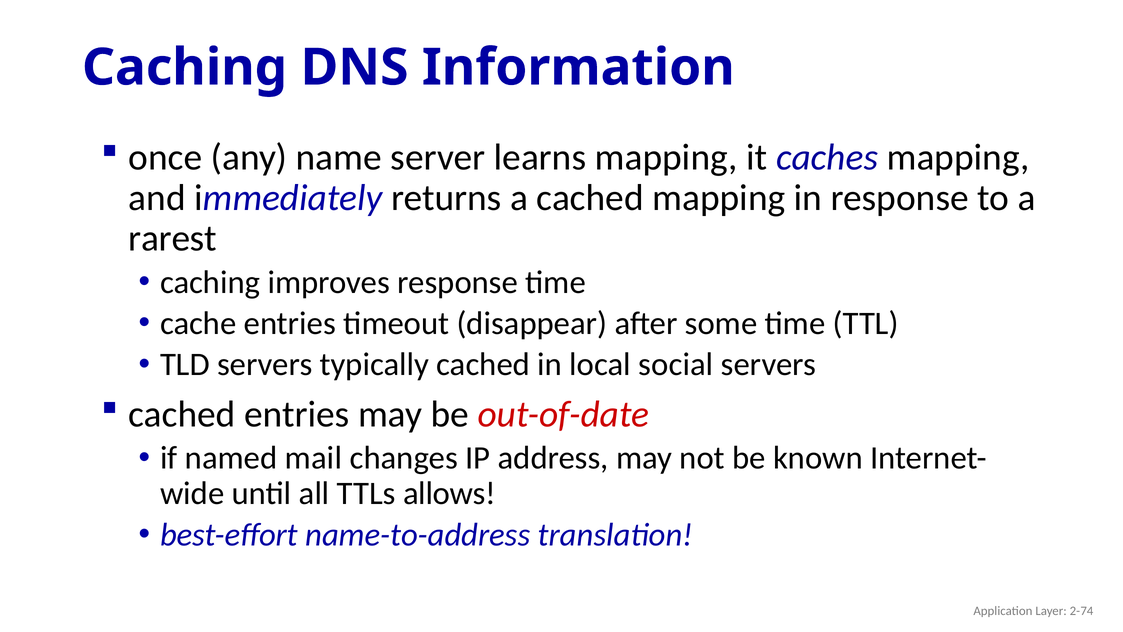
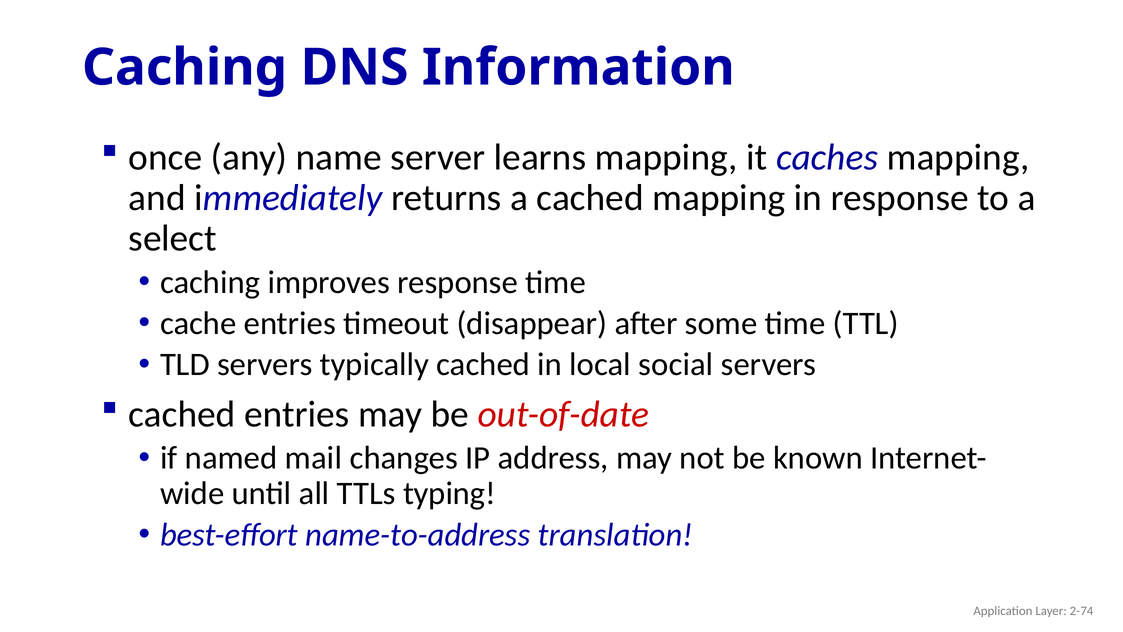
rarest: rarest -> select (173, 238)
allows: allows -> typing (449, 493)
